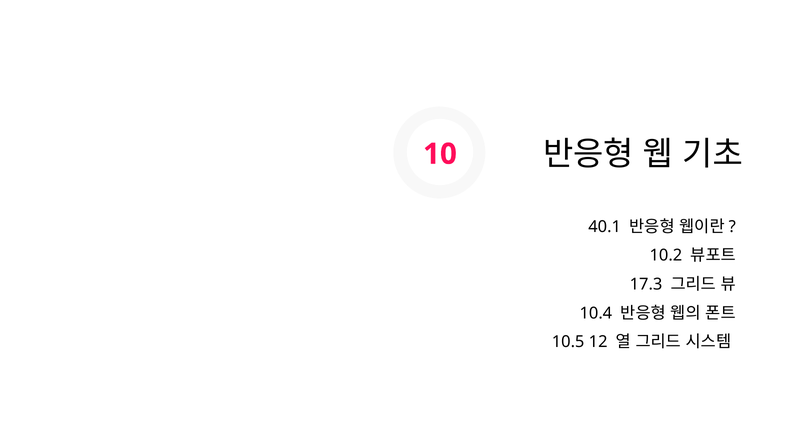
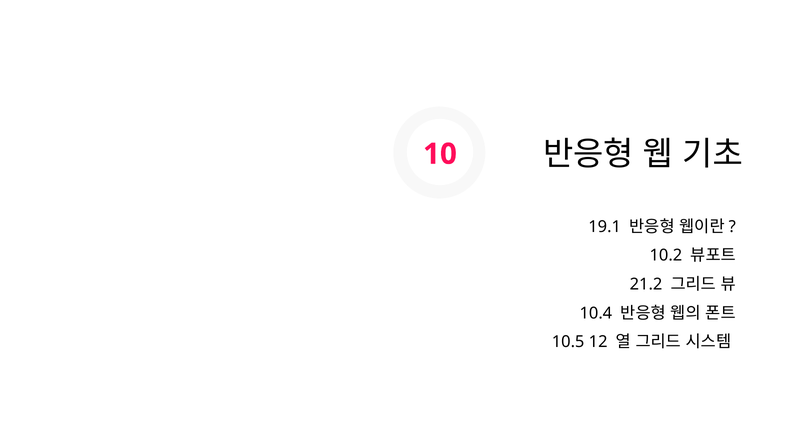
40.1: 40.1 -> 19.1 (605, 227)
17.3: 17.3 -> 21.2 (646, 285)
